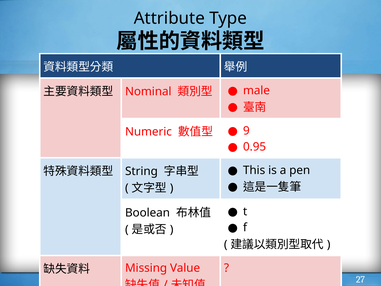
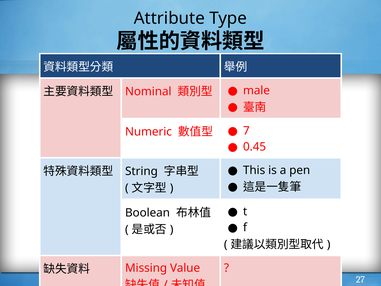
9: 9 -> 7 (246, 131)
0.95: 0.95 -> 0.45 (255, 147)
